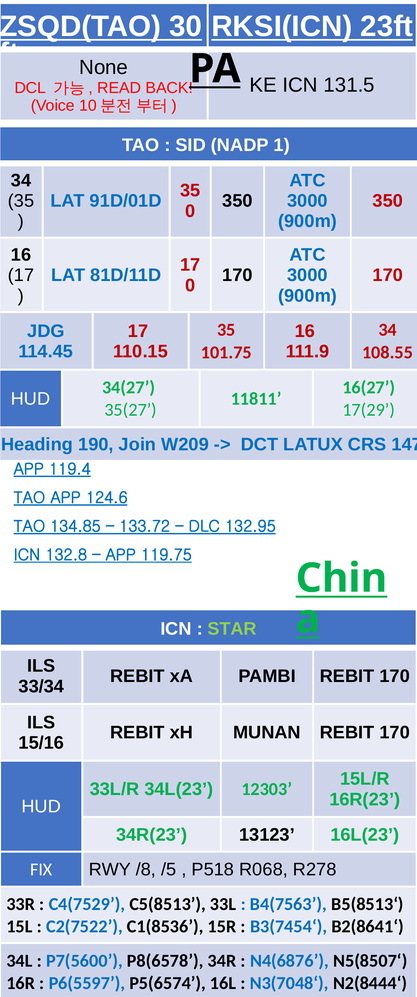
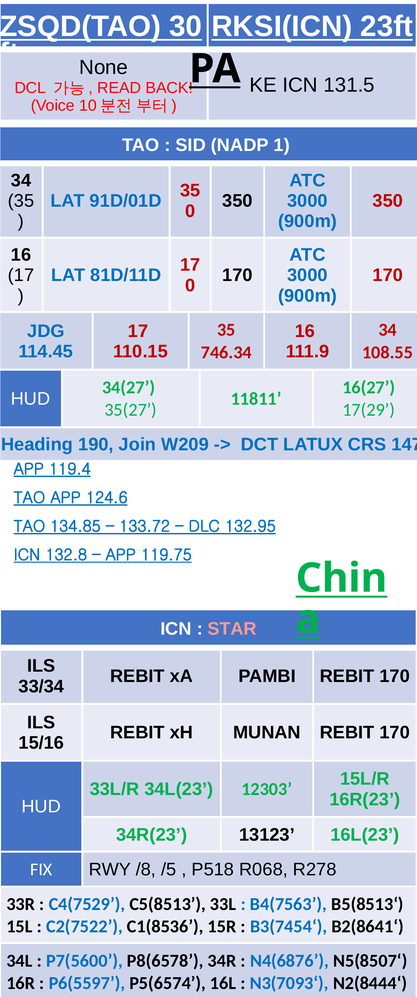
101.75: 101.75 -> 746.34 (226, 353)
STAR colour: light green -> pink (232, 629)
N3(7048‘: N3(7048‘ -> N3(7093‘ (289, 984)
